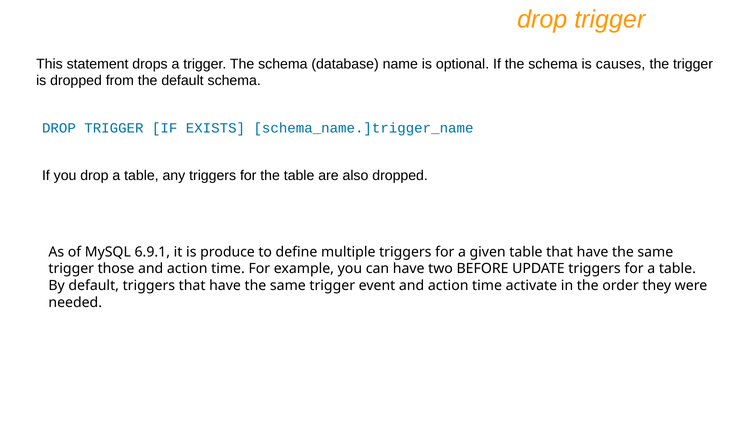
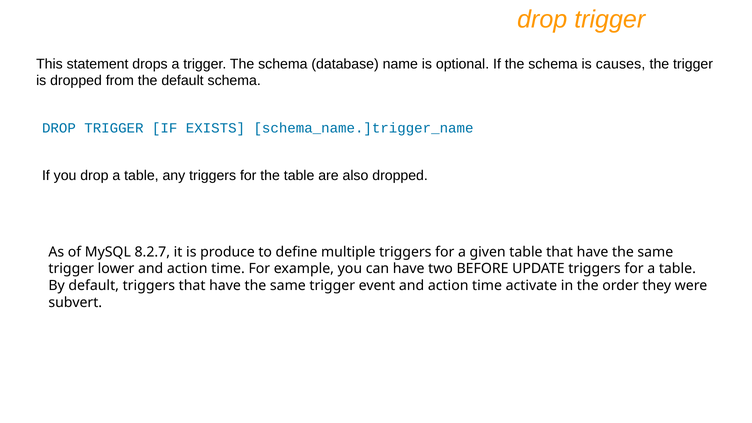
6.9.1: 6.9.1 -> 8.2.7 (152, 252)
those: those -> lower (116, 269)
needed: needed -> subvert (75, 303)
